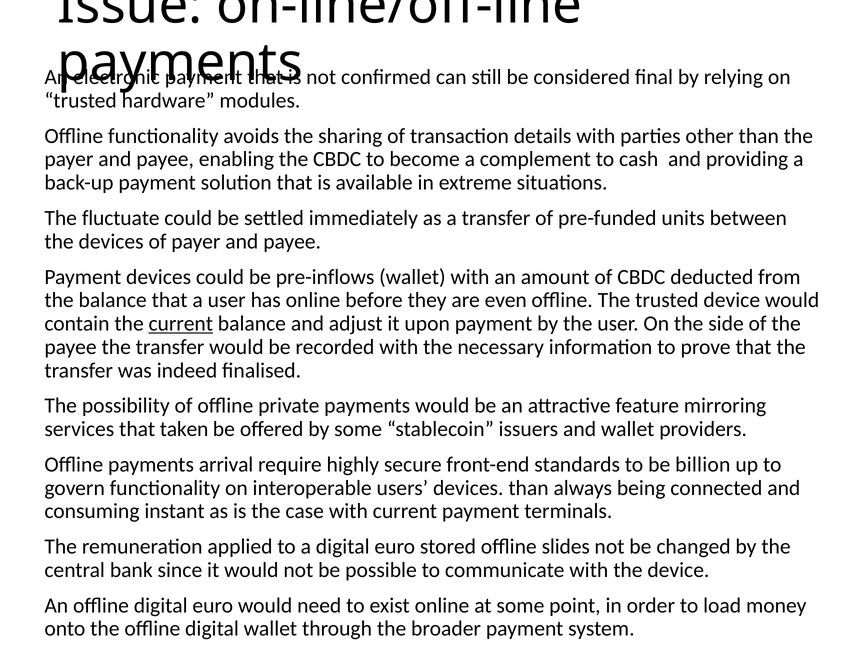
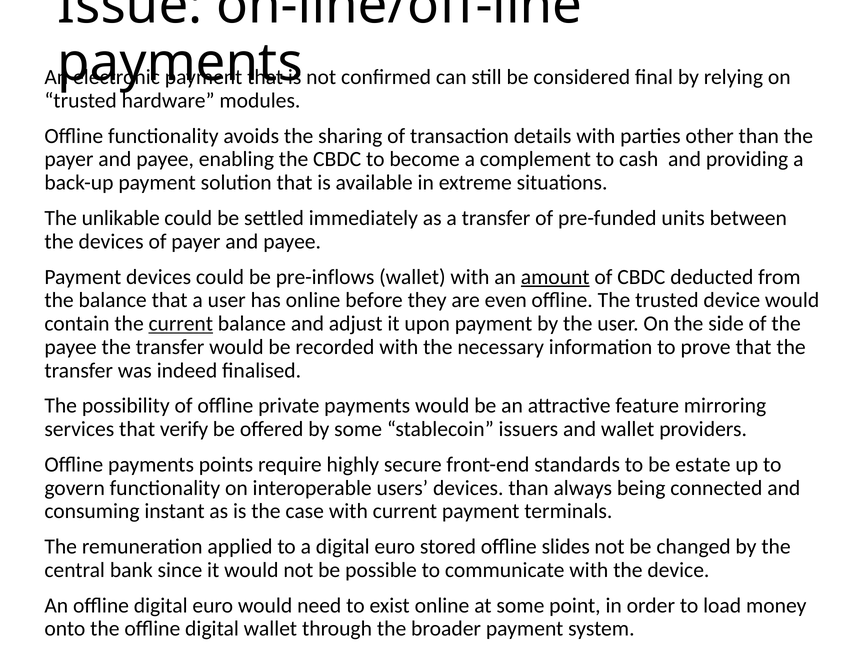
fluctuate: fluctuate -> unlikable (121, 218)
amount underline: none -> present (555, 277)
taken: taken -> verify (184, 429)
arrival: arrival -> points (226, 464)
billion: billion -> estate (703, 464)
